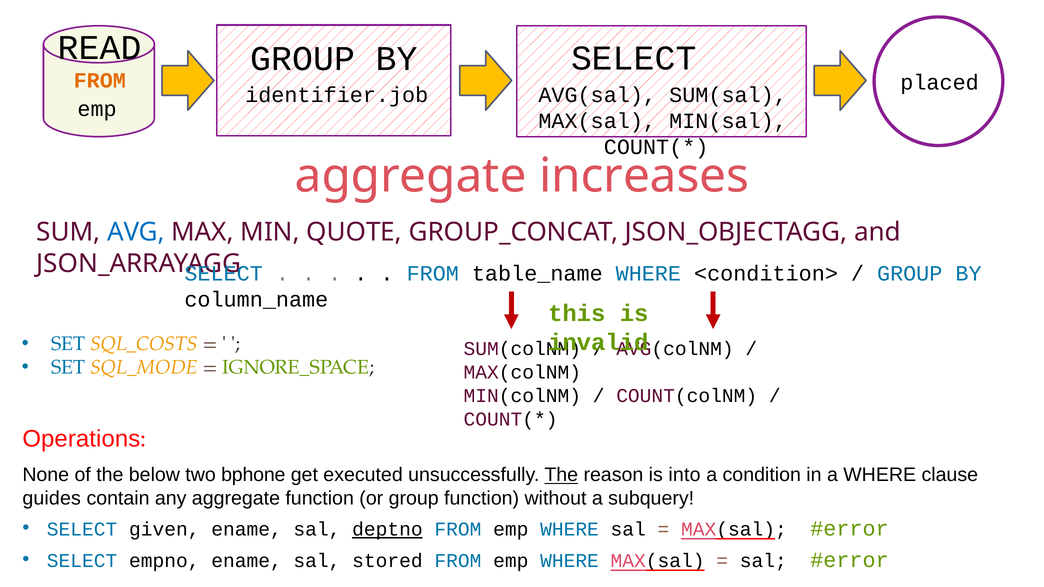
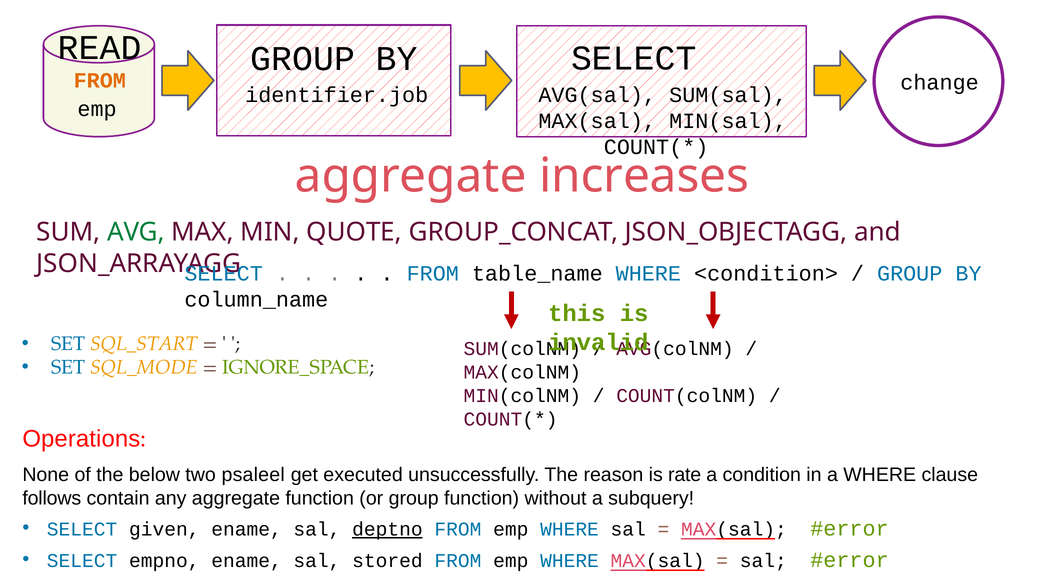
placed: placed -> change (940, 83)
AVG colour: blue -> green (136, 232)
SQL_COSTS: SQL_COSTS -> SQL_START (144, 344)
bphone: bphone -> psaleel (253, 475)
The underline: present -> none (561, 475)
into: into -> rate (685, 475)
guides: guides -> follows (52, 499)
